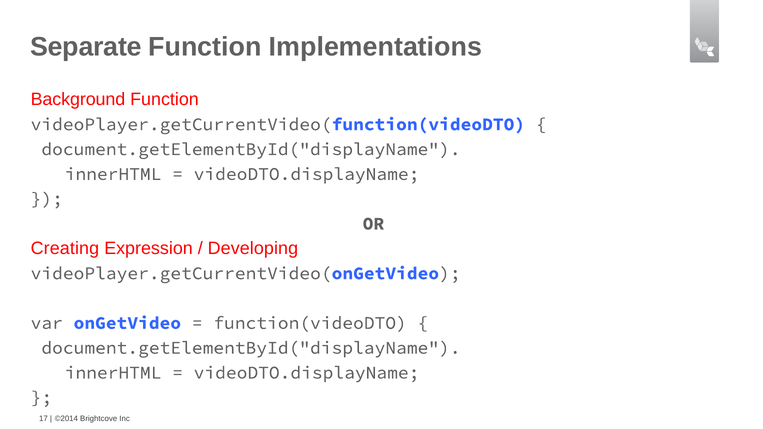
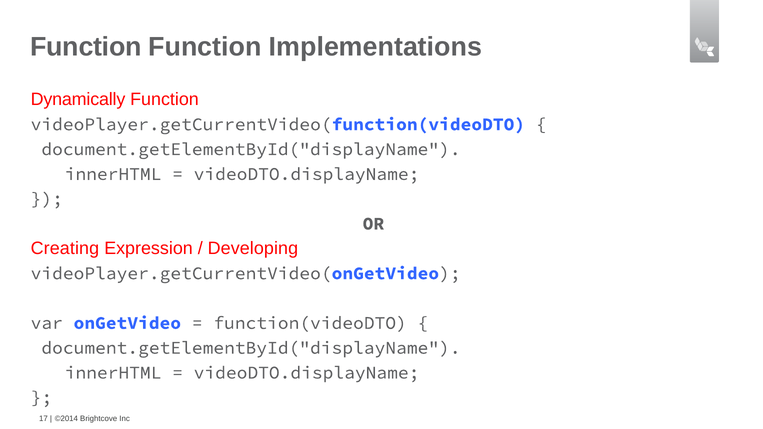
Separate: Separate -> Function (86, 47)
Background: Background -> Dynamically (78, 100)
